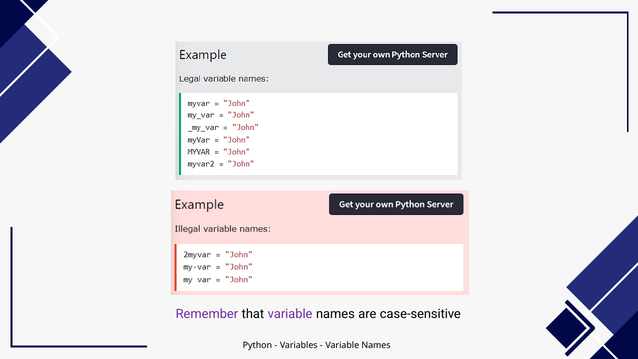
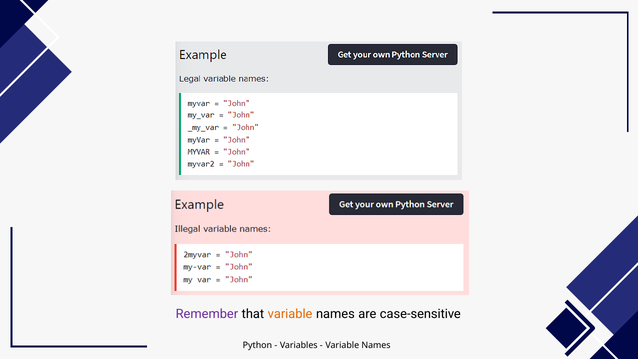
variable colour: purple -> orange (290, 314)
